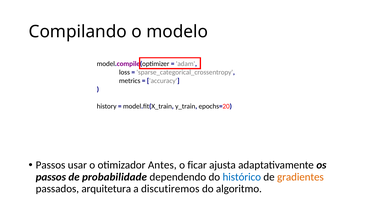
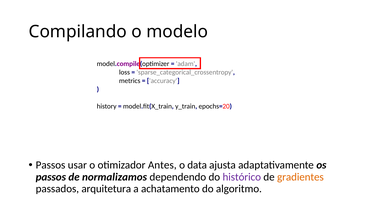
ficar: ficar -> data (197, 165)
probabilidade: probabilidade -> normalizamos (115, 177)
histórico colour: blue -> purple (242, 177)
discutiremos: discutiremos -> achatamento (170, 188)
